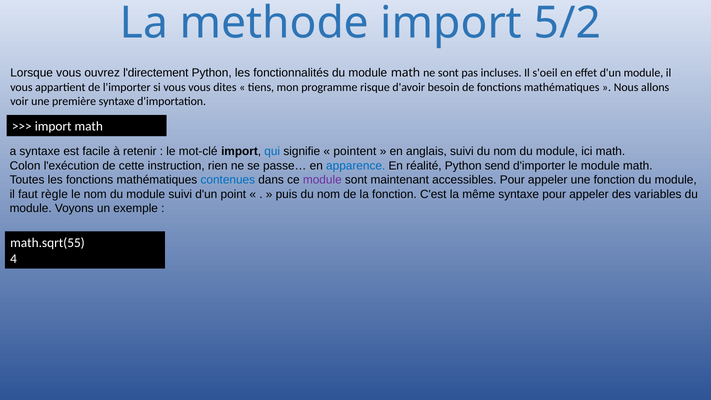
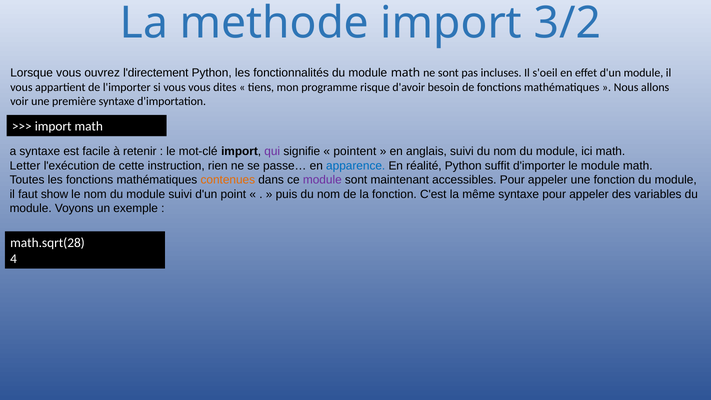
5/2: 5/2 -> 3/2 (567, 23)
qui colour: blue -> purple (272, 152)
Colon: Colon -> Letter (25, 166)
send: send -> suffit (497, 166)
contenues colour: blue -> orange (228, 180)
règle: règle -> show (55, 194)
math.sqrt(55: math.sqrt(55 -> math.sqrt(28 (47, 243)
